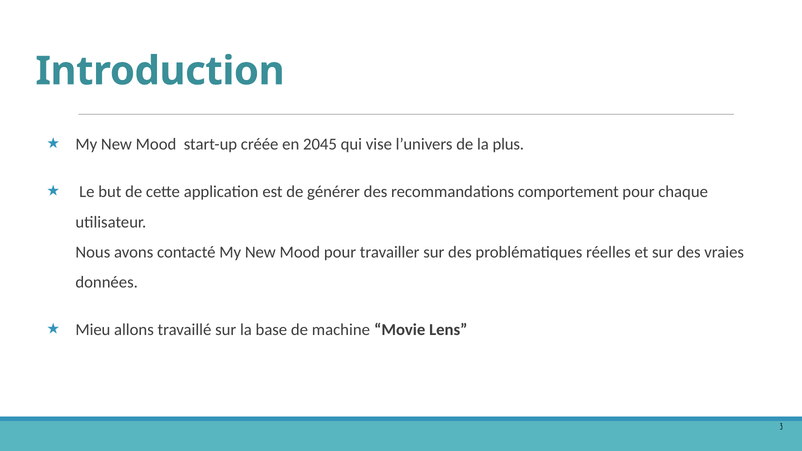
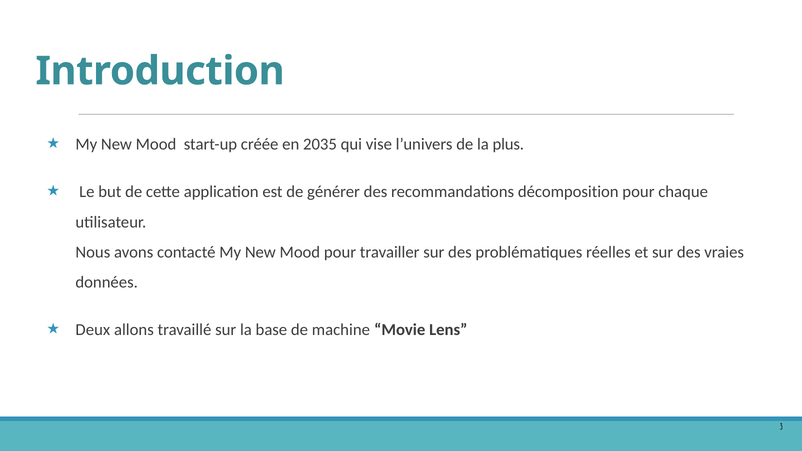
2045: 2045 -> 2035 (320, 144)
comportement: comportement -> décomposition (568, 192)
Mieu: Mieu -> Deux (93, 330)
